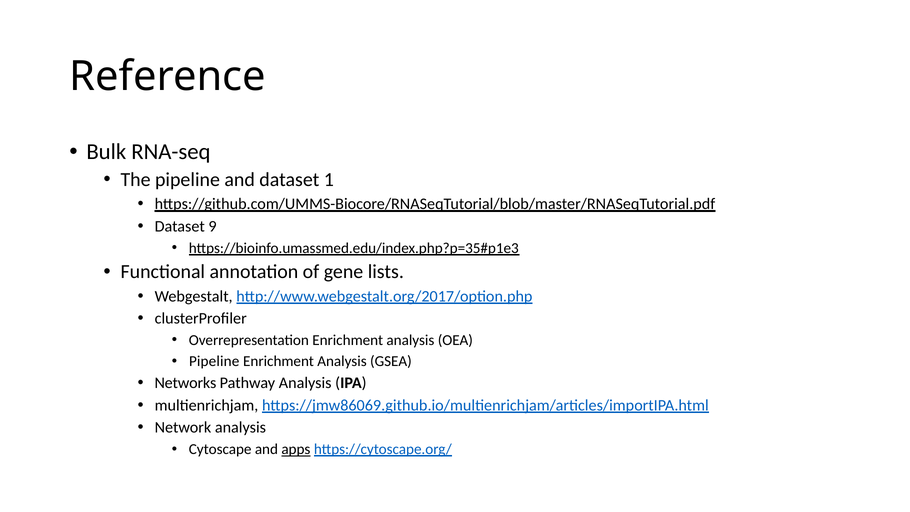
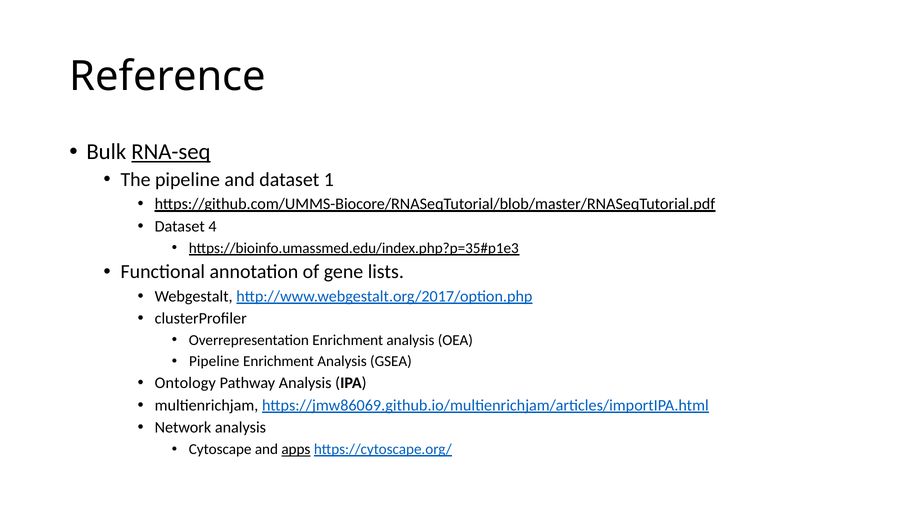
RNA-seq underline: none -> present (171, 152)
9: 9 -> 4 (213, 226)
Networks: Networks -> Ontology (185, 383)
